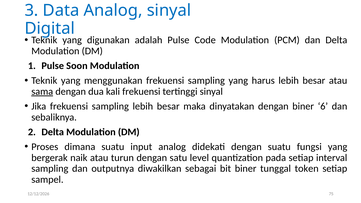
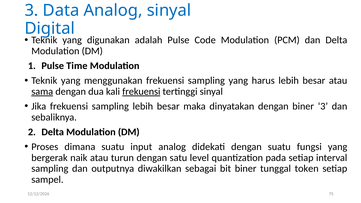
Soon: Soon -> Time (77, 66)
frekuensi underline: none -> present (141, 92)
biner 6: 6 -> 3 (323, 106)
